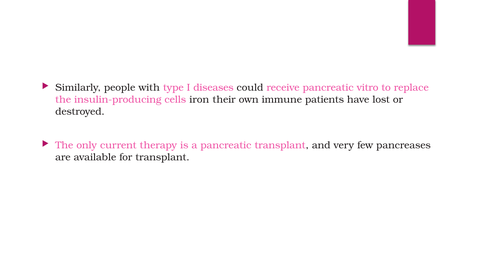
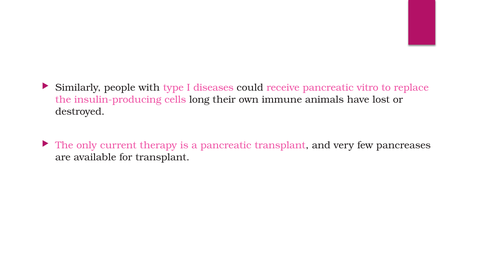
iron: iron -> long (199, 100)
patients: patients -> animals (324, 100)
